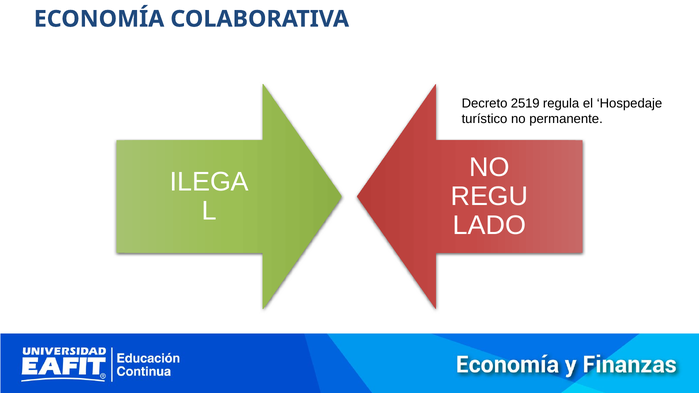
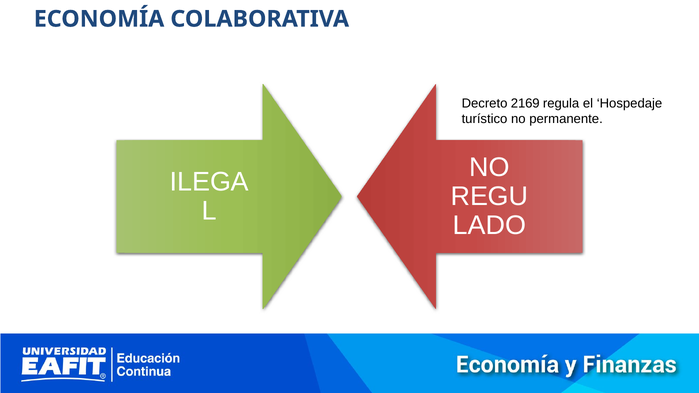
2519: 2519 -> 2169 (525, 103)
